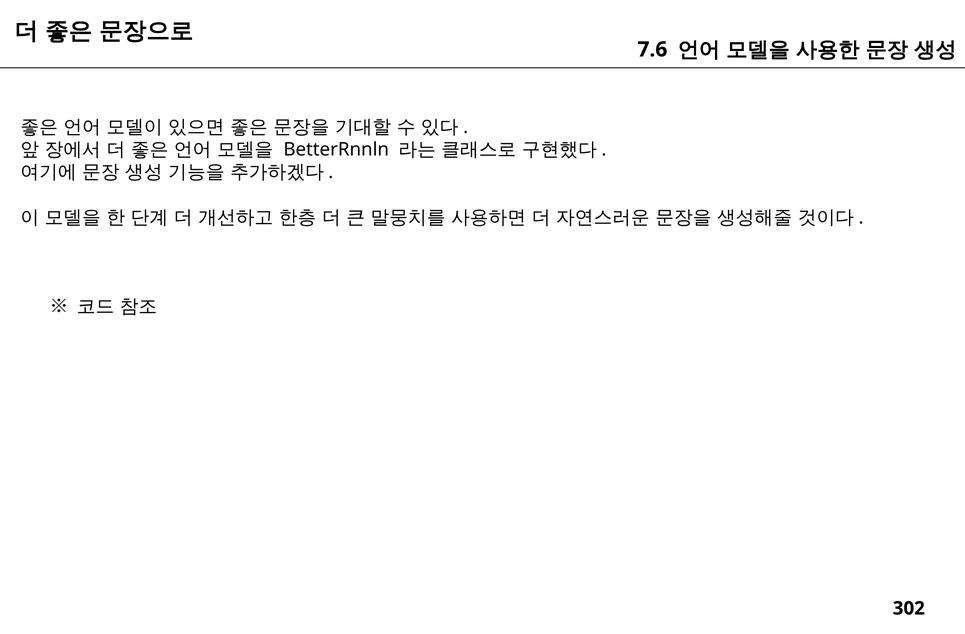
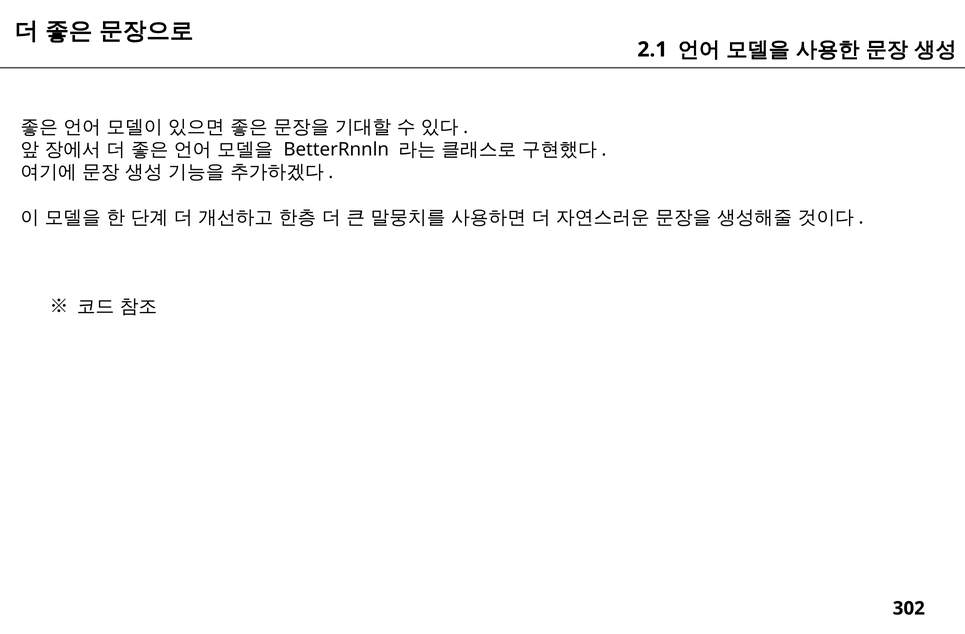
7.6: 7.6 -> 2.1 (652, 49)
